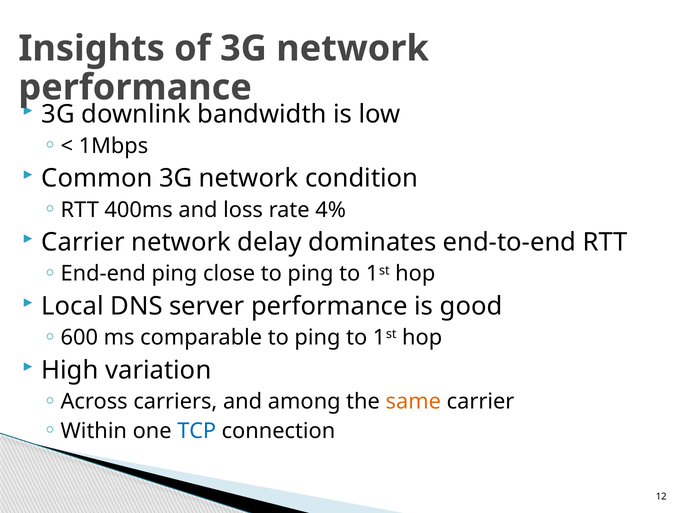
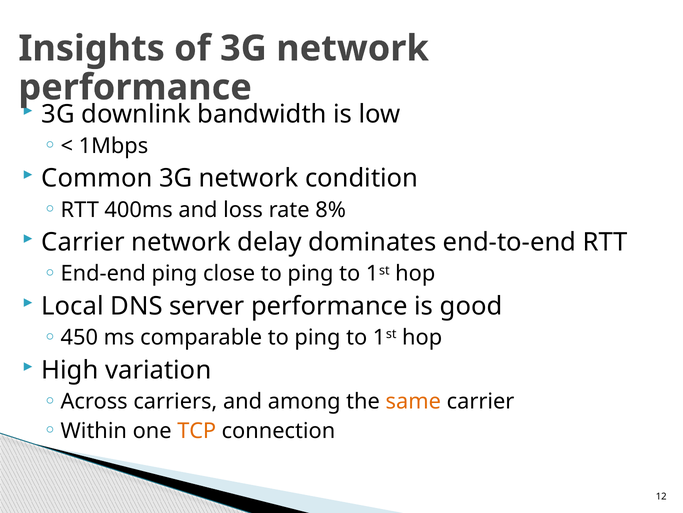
4%: 4% -> 8% (331, 210)
600: 600 -> 450 (79, 337)
TCP colour: blue -> orange (197, 430)
